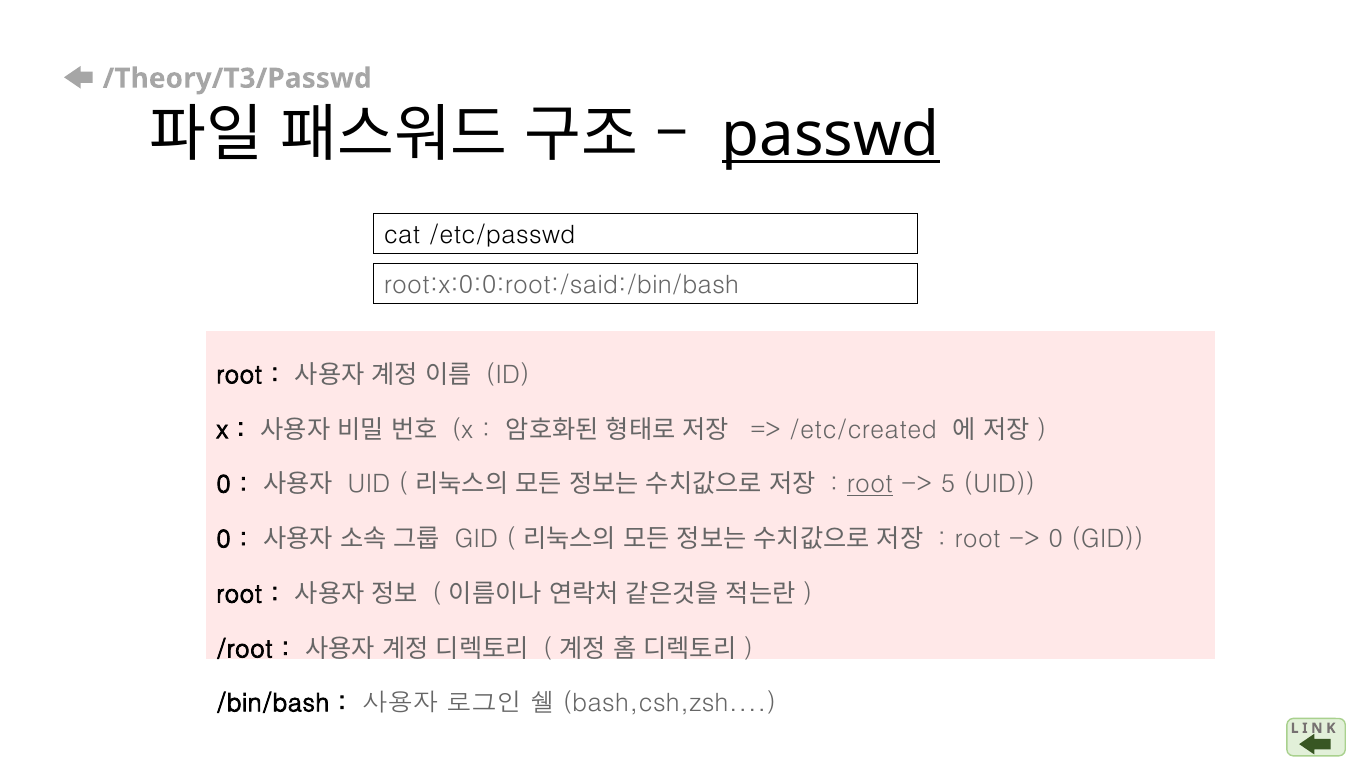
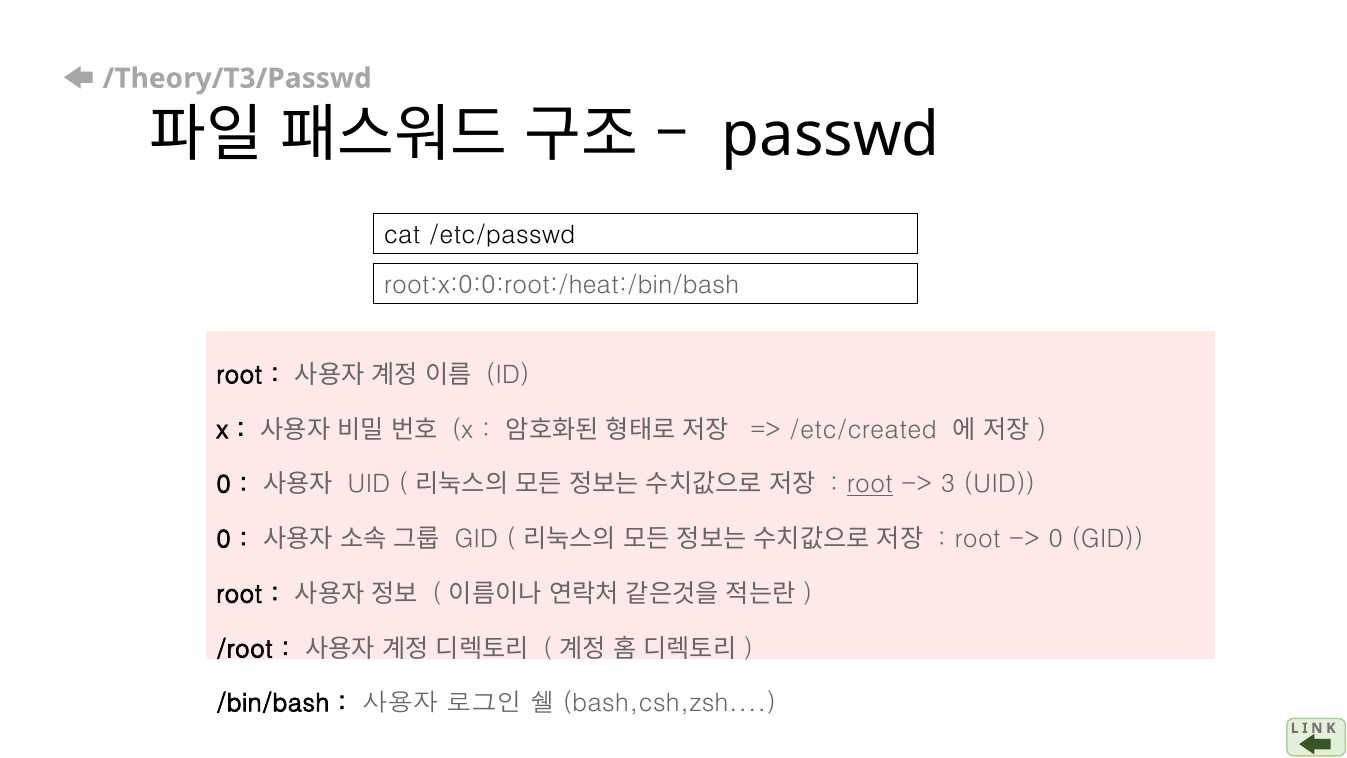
passwd underline: present -> none (831, 135)
root:x:0:0:root:/said:/bin/bash: root:x:0:0:root:/said:/bin/bash -> root:x:0:0:root:/heat:/bin/bash (562, 285)
5: 5 -> 3 (948, 484)
